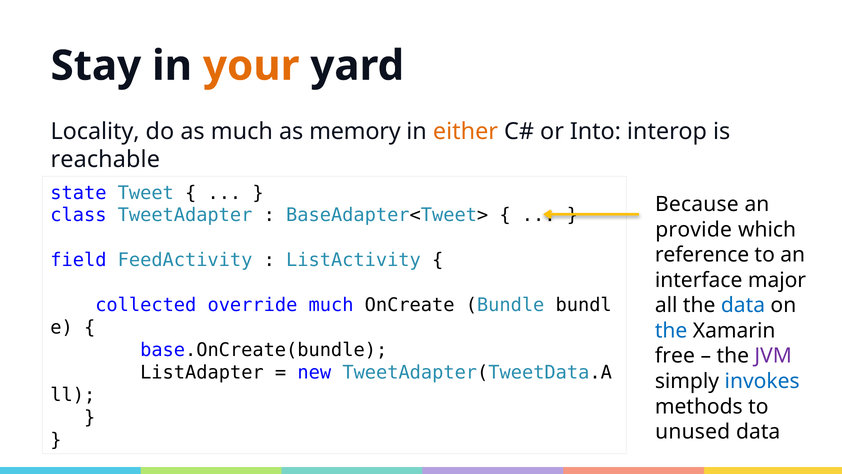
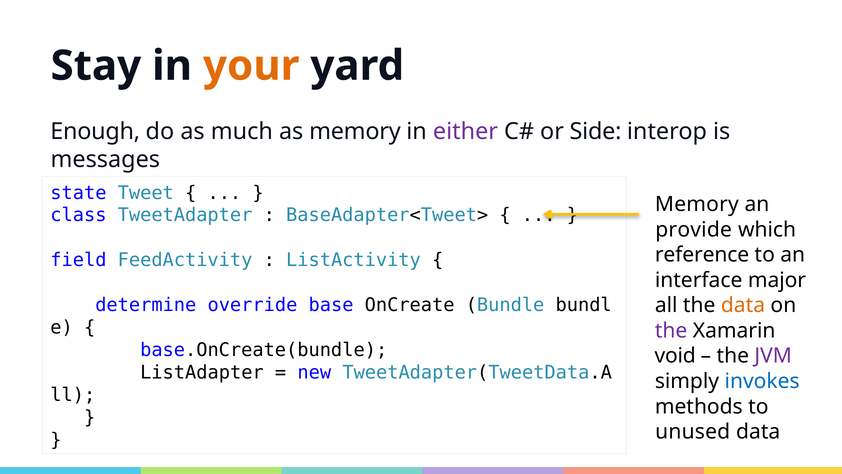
Locality: Locality -> Enough (95, 131)
either colour: orange -> purple (465, 131)
Into: Into -> Side (596, 131)
reachable: reachable -> messages (105, 159)
Because: Because -> Memory (697, 204)
collected: collected -> determine (146, 305)
override much: much -> base (331, 305)
data colour: blue -> orange (743, 305)
the colour: blue -> purple (671, 331)
free: free -> void (675, 356)
